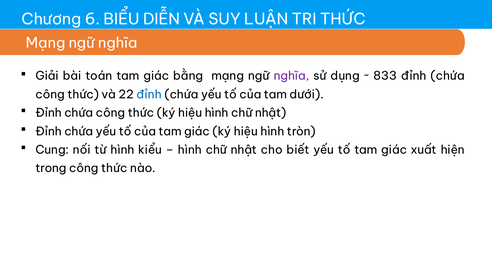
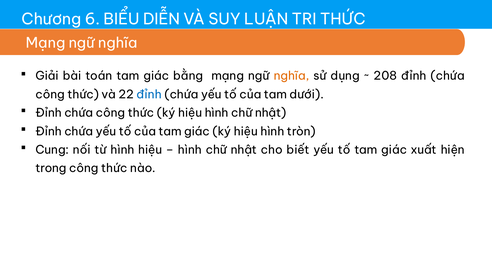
nghĩa colour: purple -> orange (292, 76)
833: 833 -> 208 (385, 76)
hình kiểu: kiểu -> hiệu (150, 150)
